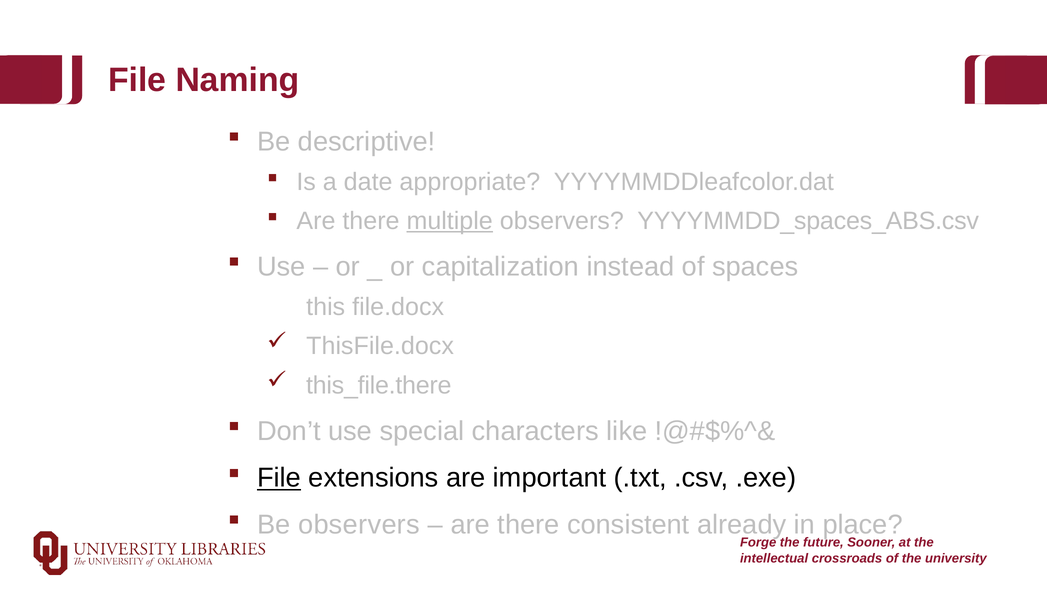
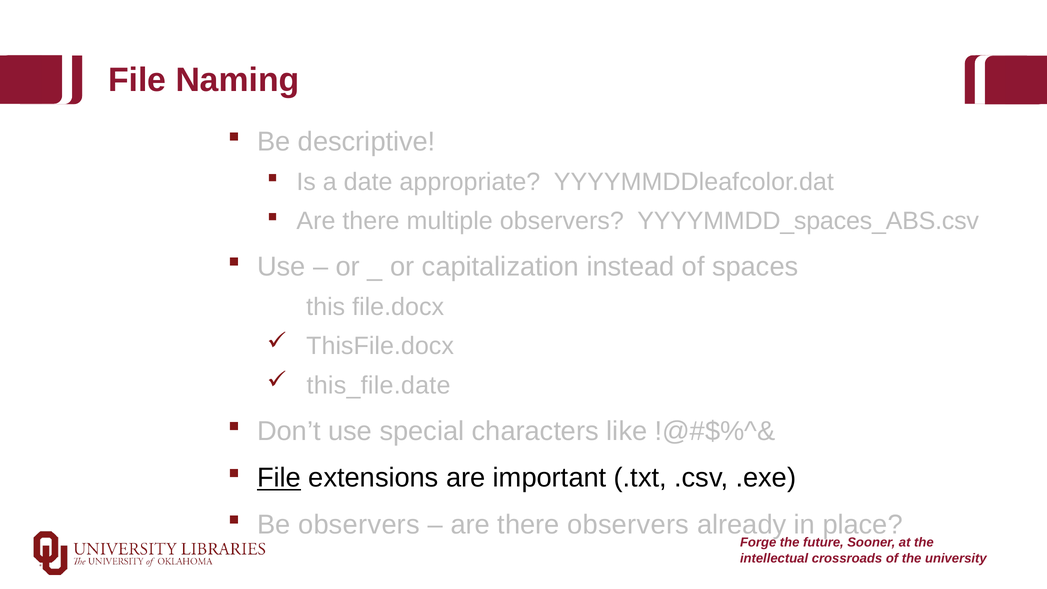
multiple underline: present -> none (450, 221)
this_file.there: this_file.there -> this_file.date (379, 385)
there consistent: consistent -> observers (628, 525)
